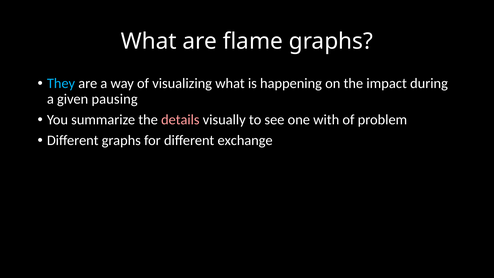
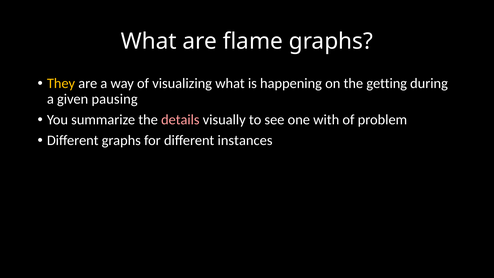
They colour: light blue -> yellow (61, 84)
impact: impact -> getting (387, 84)
exchange: exchange -> instances (245, 141)
